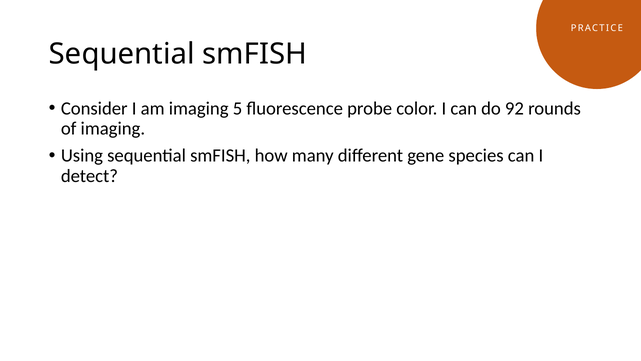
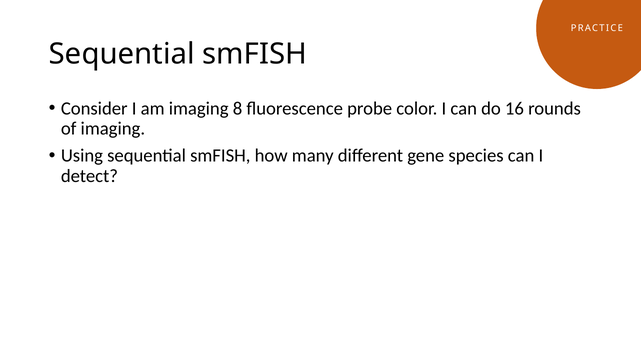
5: 5 -> 8 (238, 108)
92: 92 -> 16 (514, 108)
